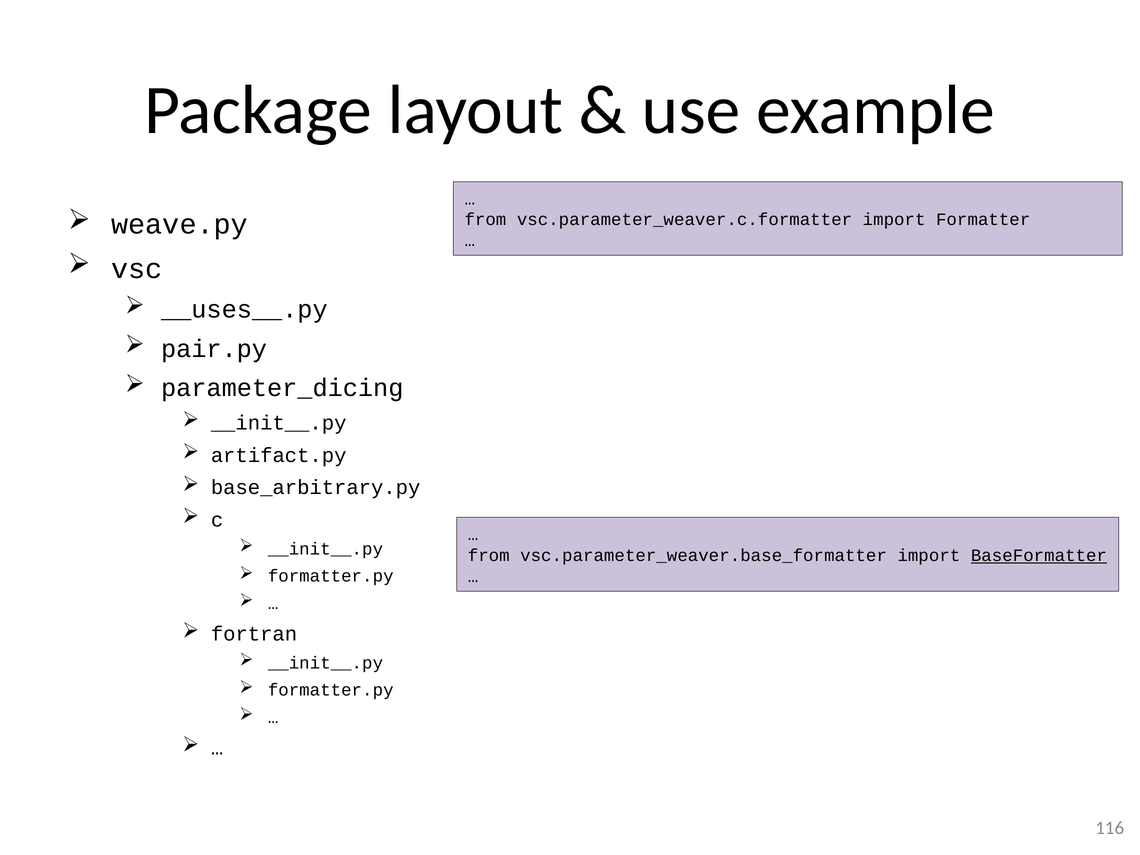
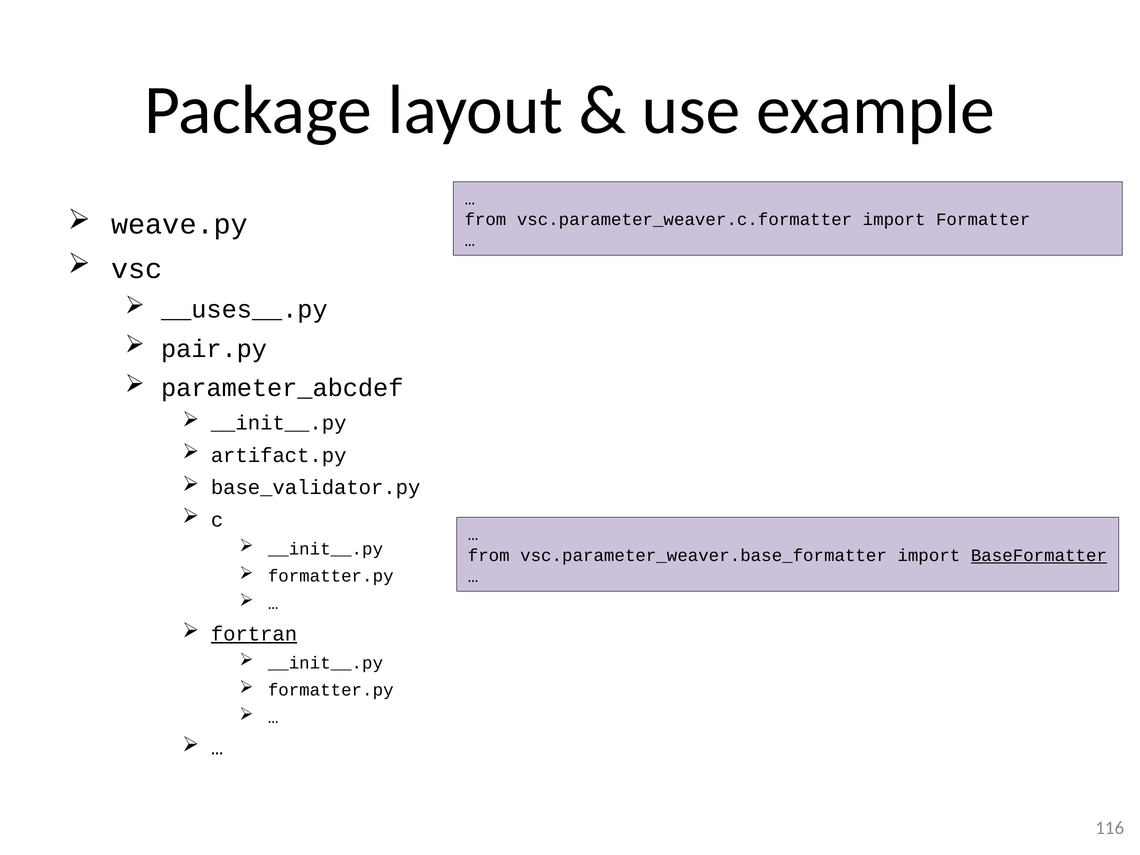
parameter_dicing: parameter_dicing -> parameter_abcdef (282, 388)
base_arbitrary.py: base_arbitrary.py -> base_validator.py (316, 488)
fortran underline: none -> present (254, 634)
